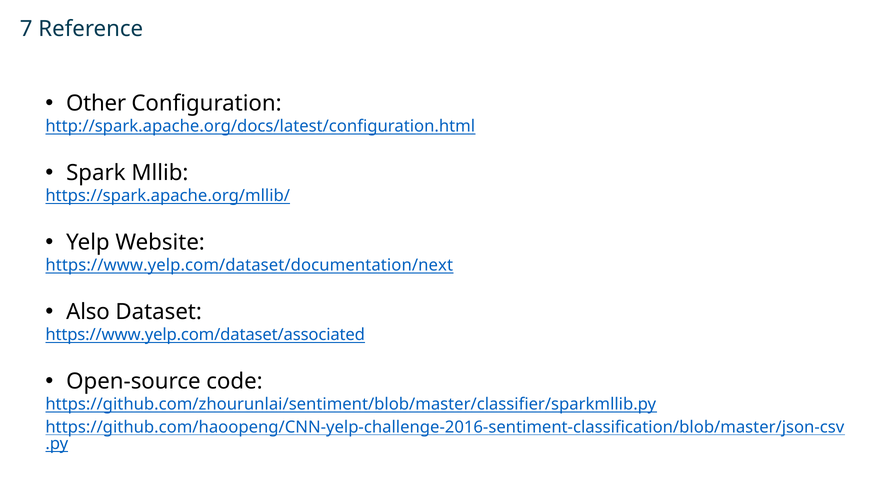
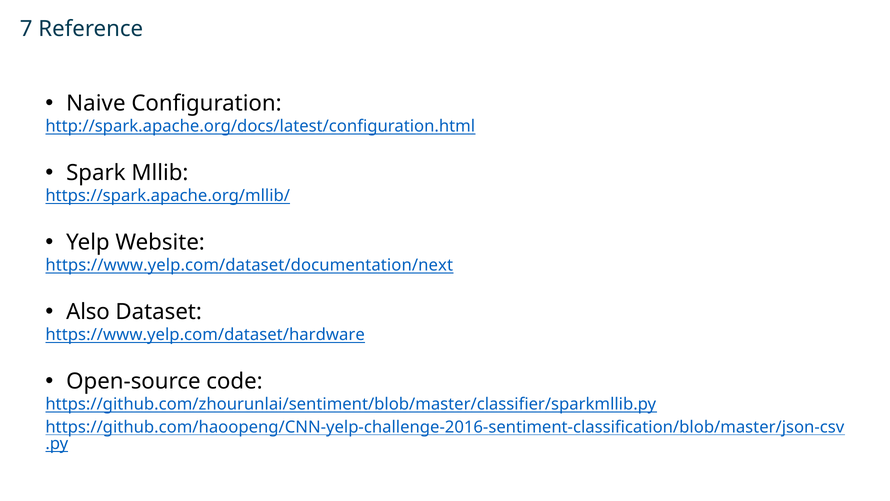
Other: Other -> Naive (96, 103)
https://www.yelp.com/dataset/associated: https://www.yelp.com/dataset/associated -> https://www.yelp.com/dataset/hardware (205, 335)
